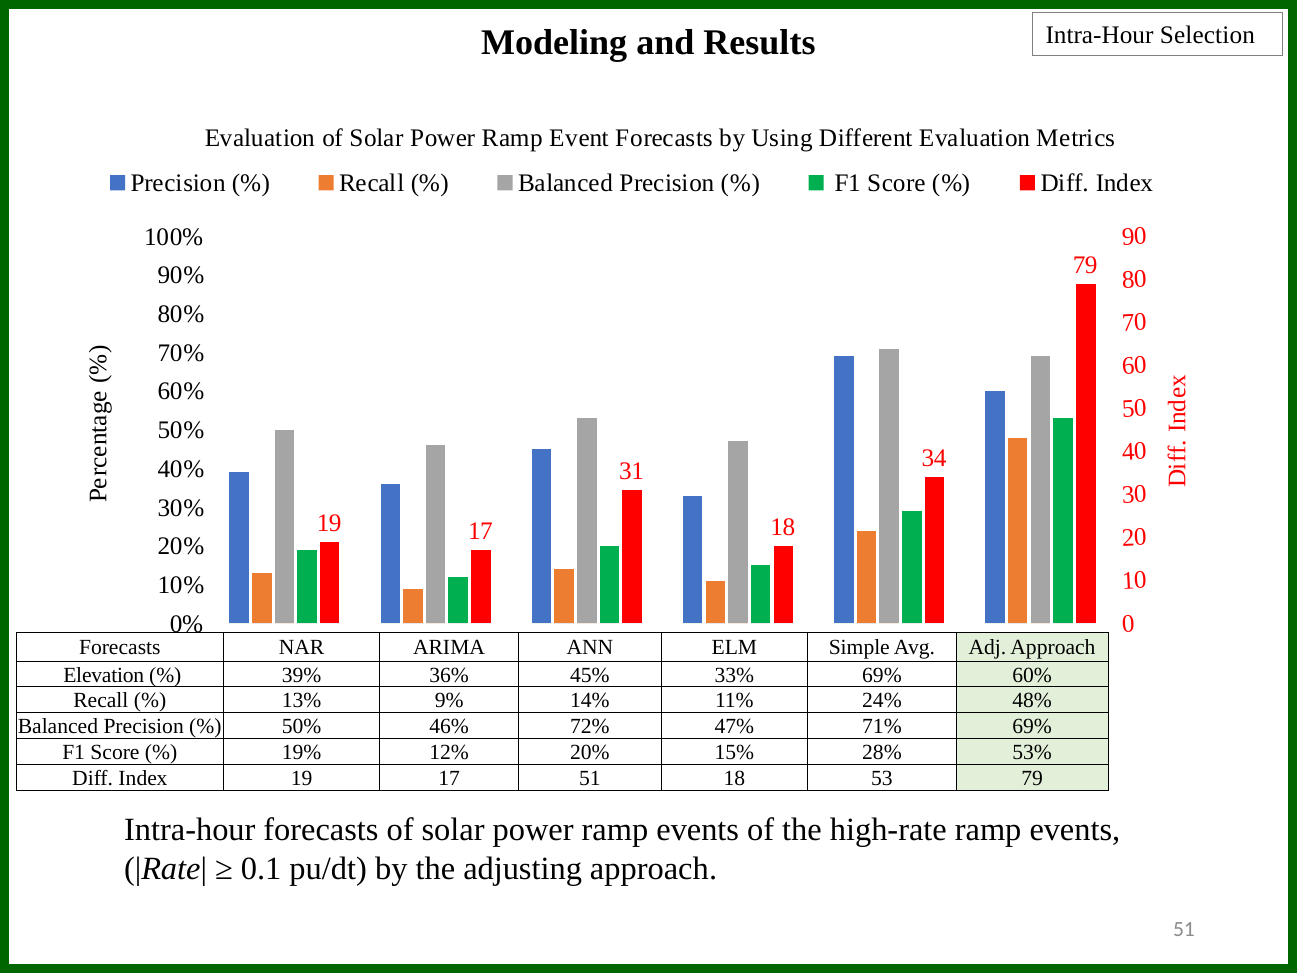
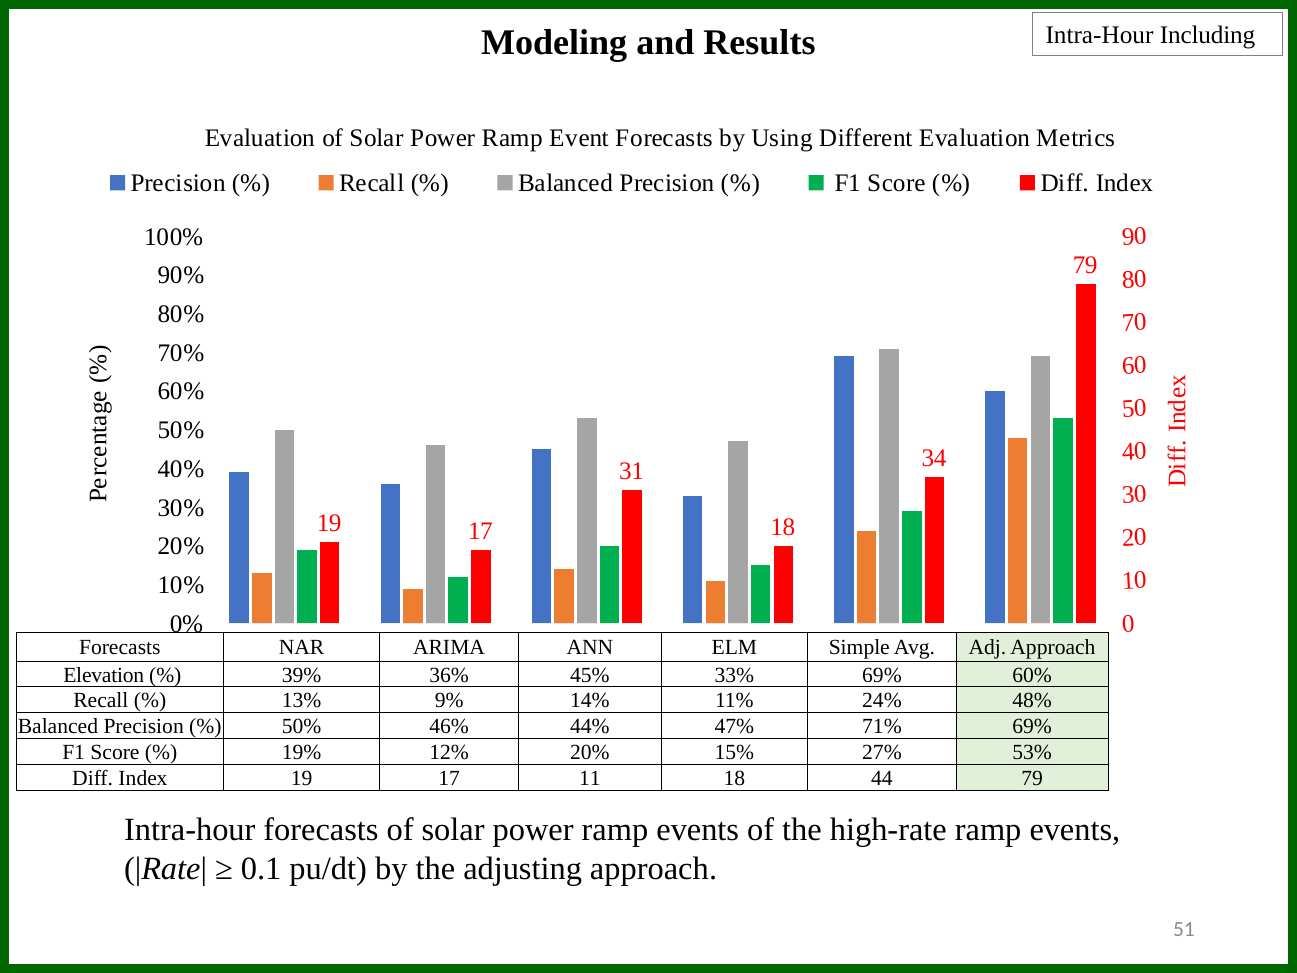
Selection: Selection -> Including (1208, 36)
72%: 72% -> 44% (590, 726)
28%: 28% -> 27% (882, 752)
17 51: 51 -> 11 (590, 778)
53: 53 -> 44 (882, 778)
